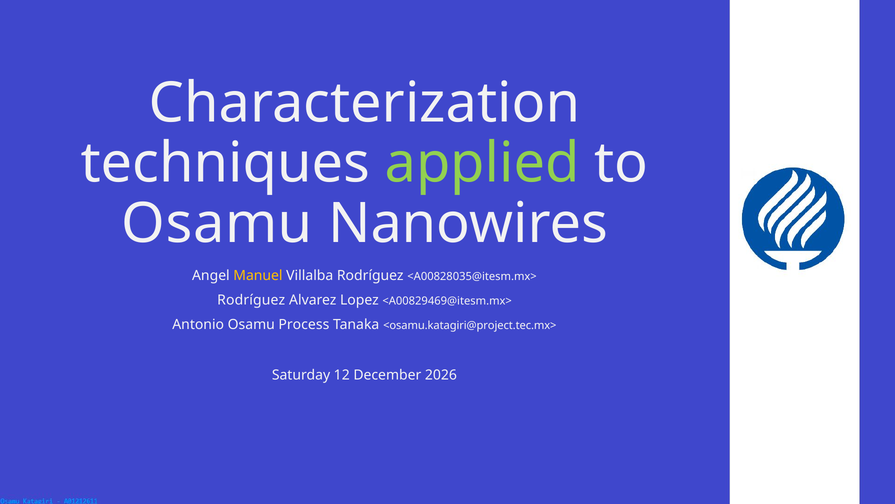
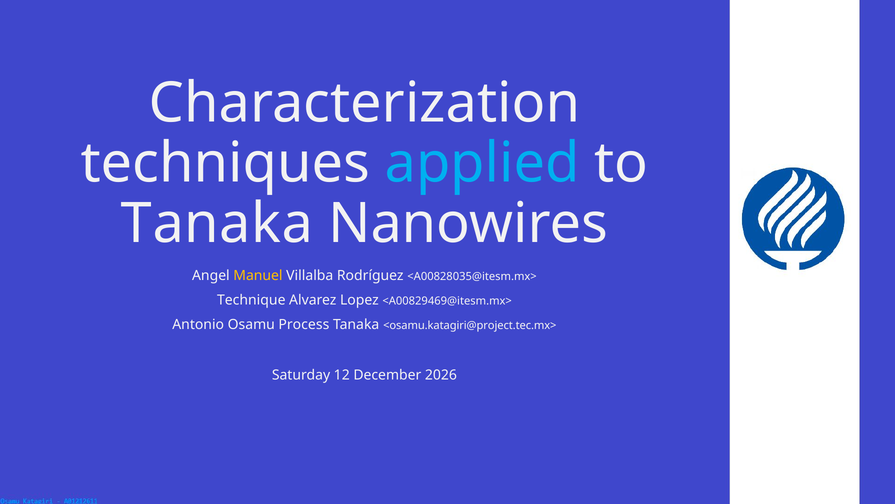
applied colour: light green -> light blue (482, 163)
Osamu: Osamu -> Tanaka (217, 224)
Rodríguez: Rodríguez -> Technique (251, 300)
